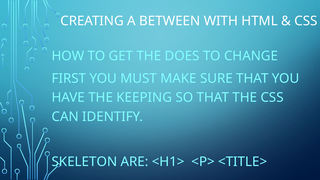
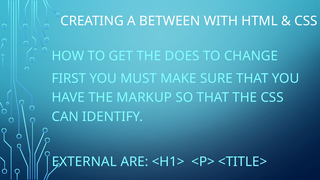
KEEPING: KEEPING -> MARKUP (144, 98)
SKELETON: SKELETON -> EXTERNAL (84, 162)
